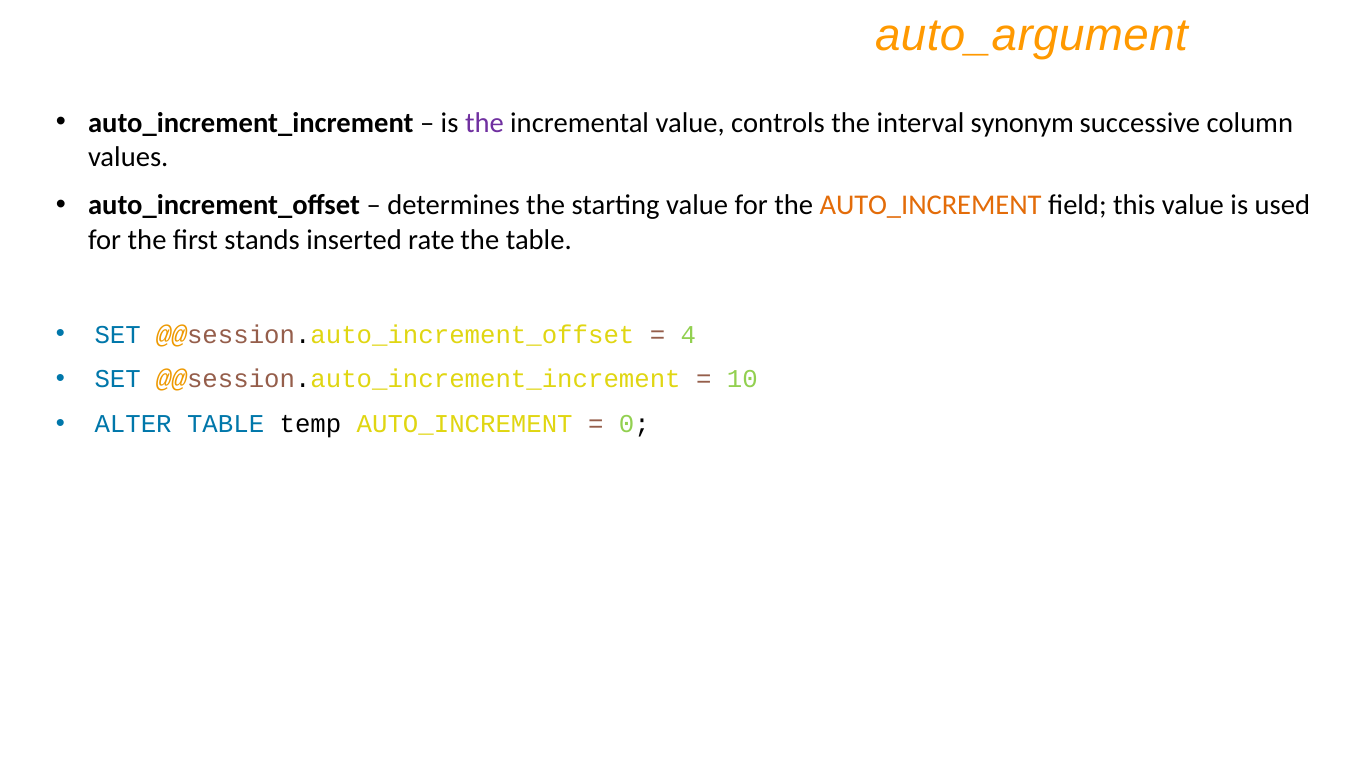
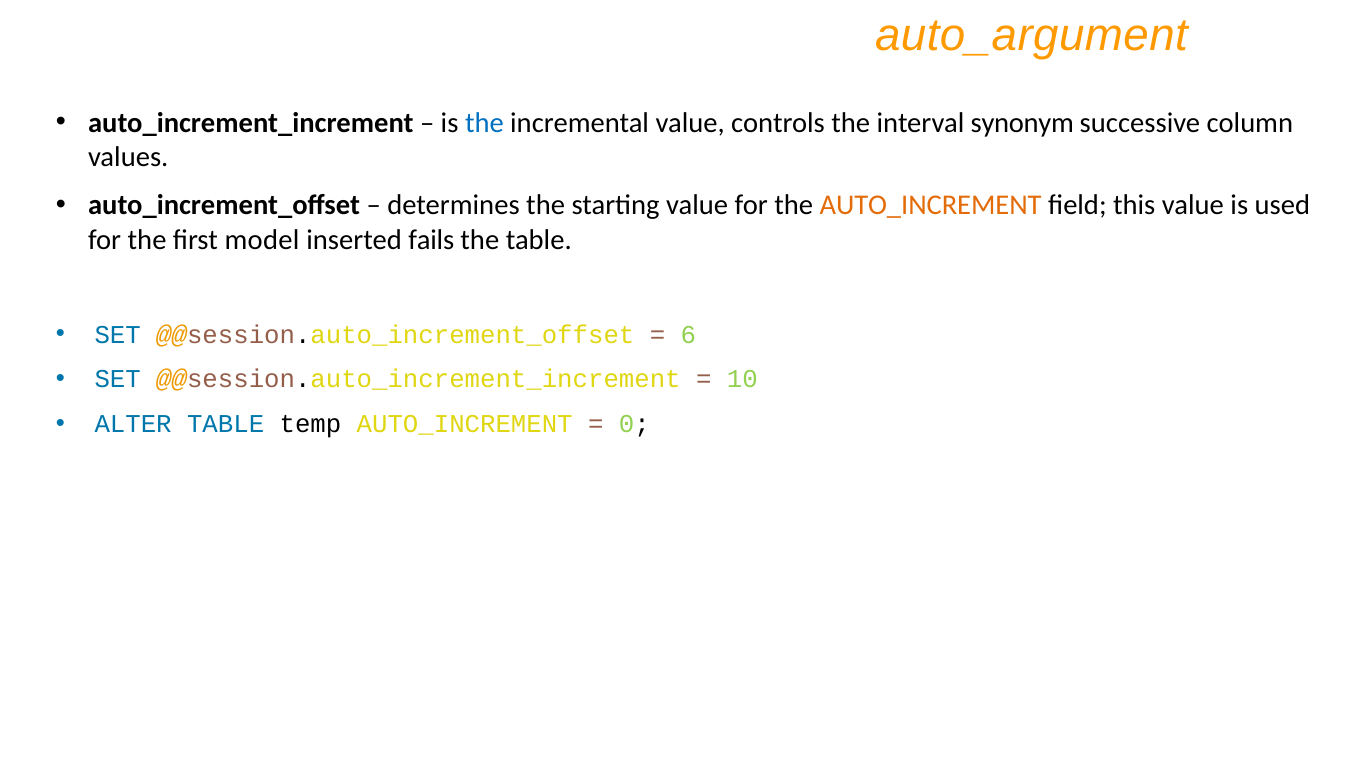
the colour: purple -> blue (484, 123)
stands: stands -> model (262, 240)
rate: rate -> fails (431, 240)
4: 4 -> 6 (688, 335)
